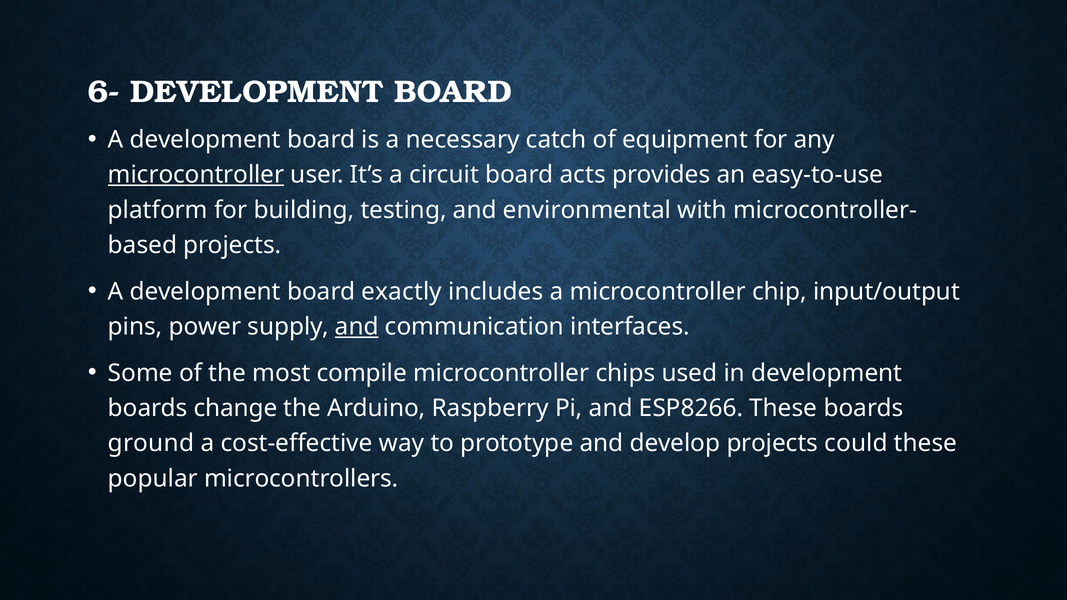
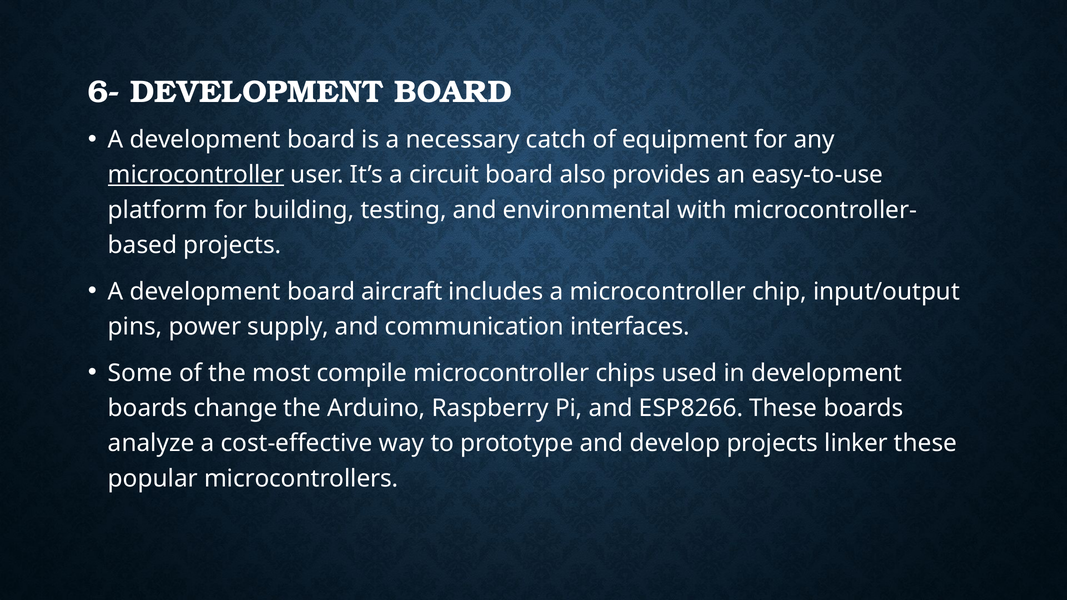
acts: acts -> also (583, 175)
exactly: exactly -> aircraft (402, 292)
and underline: present -> none (357, 327)
ground: ground -> analyze (151, 444)
could: could -> linker (856, 444)
